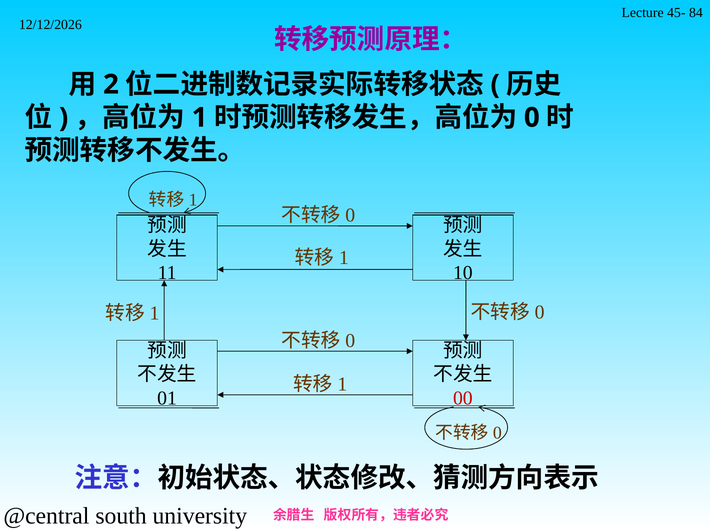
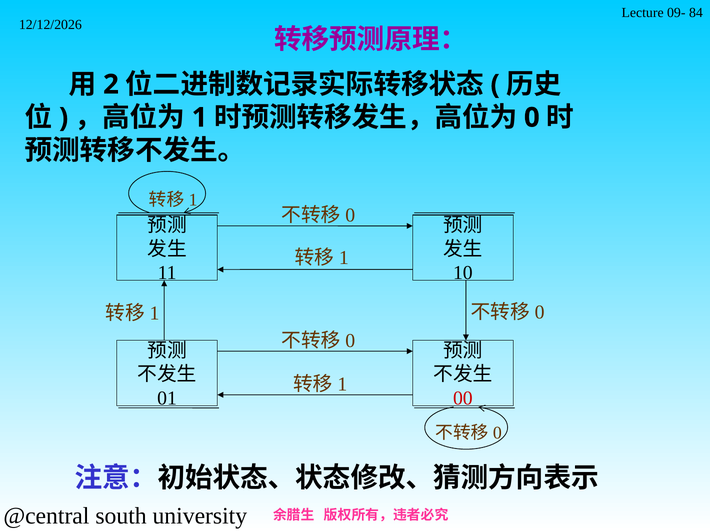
45-: 45- -> 09- (676, 13)
